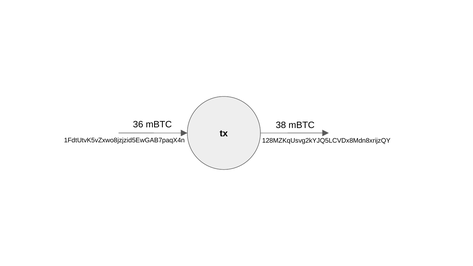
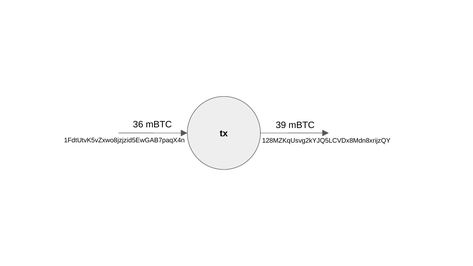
38: 38 -> 39 (281, 125)
